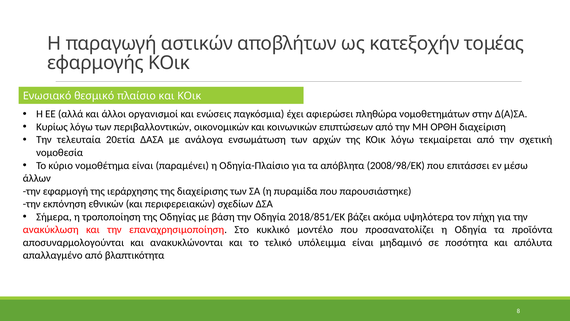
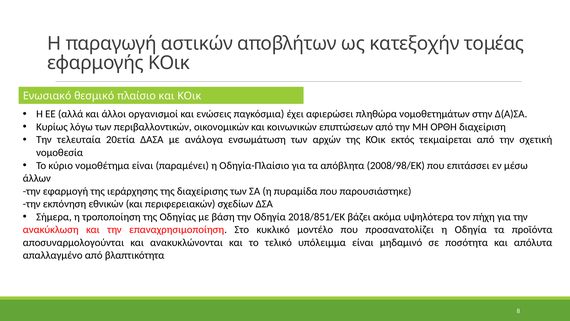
ΚΟικ λόγω: λόγω -> εκτός (403, 140)
